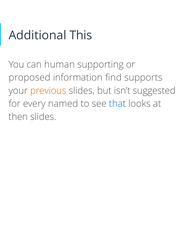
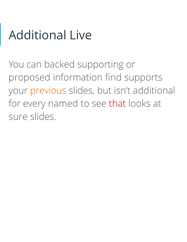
This: This -> Live (81, 35)
human: human -> backed (60, 64)
isn’t suggested: suggested -> additional (154, 91)
that colour: blue -> red (117, 104)
then: then -> sure (18, 117)
